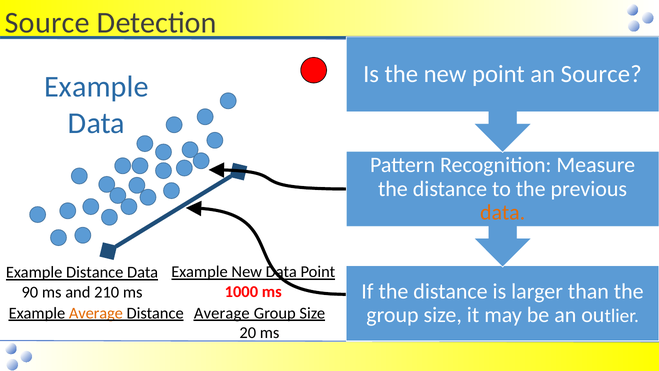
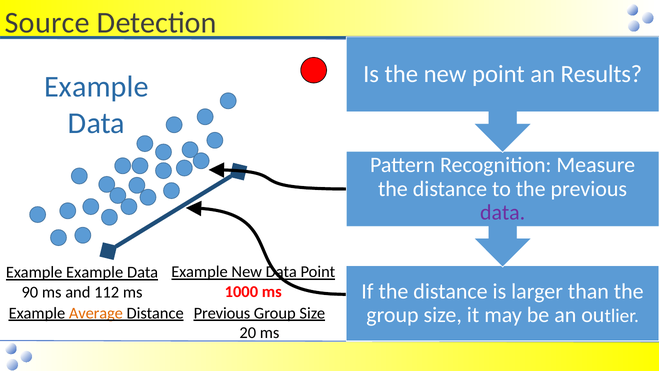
Source: Source -> Results (601, 74)
data colour: orange -> purple (503, 212)
Example Distance: Distance -> Example (95, 272)
210: 210 -> 112 (107, 292)
Distance Average: Average -> Previous (222, 313)
